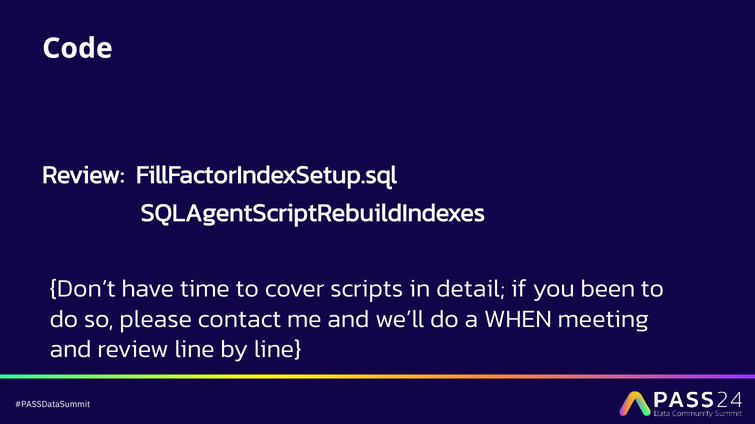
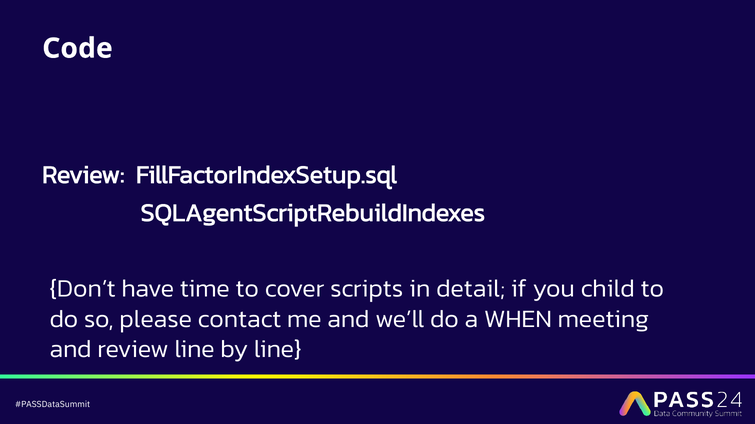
been: been -> child (608, 289)
